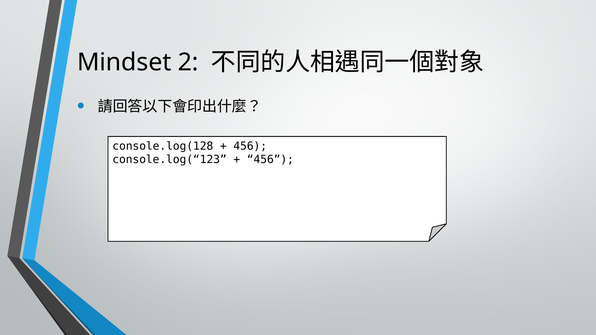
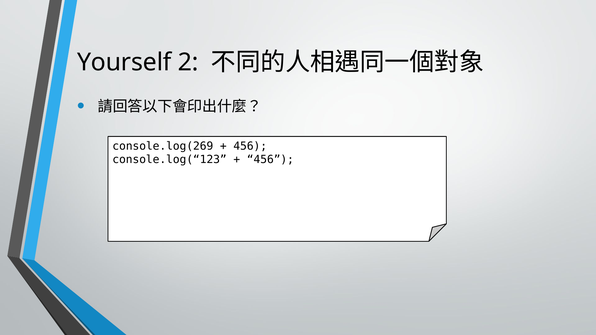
Mindset: Mindset -> Yourself (124, 62)
console.log(128: console.log(128 -> console.log(269 (163, 146)
